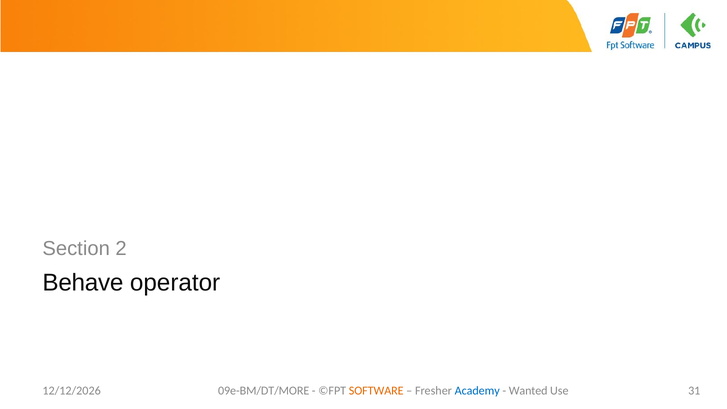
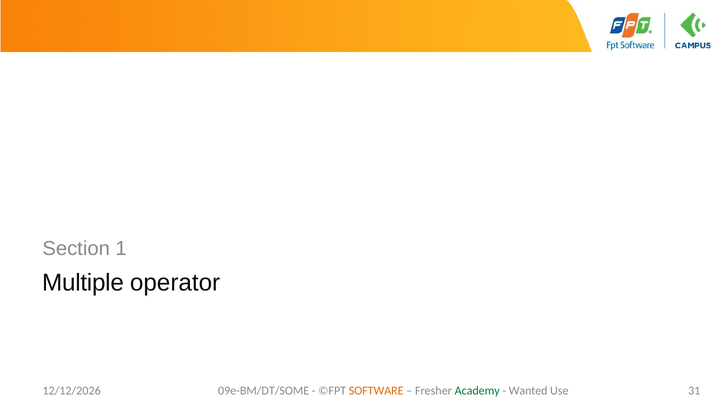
2: 2 -> 1 (121, 248)
Behave: Behave -> Multiple (83, 283)
09e-BM/DT/MORE: 09e-BM/DT/MORE -> 09e-BM/DT/SOME (264, 391)
Academy colour: blue -> green (477, 391)
